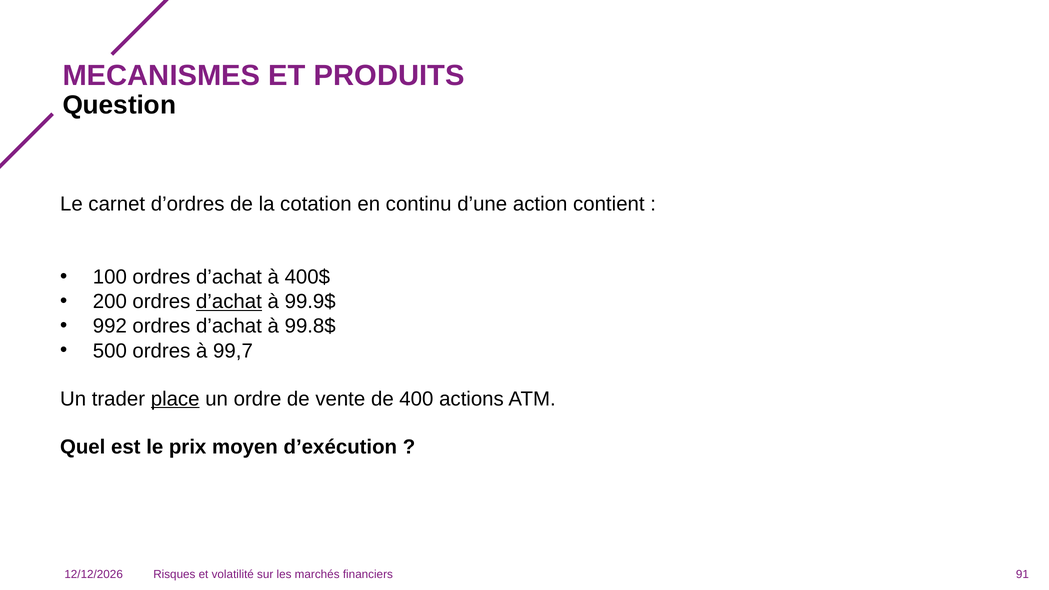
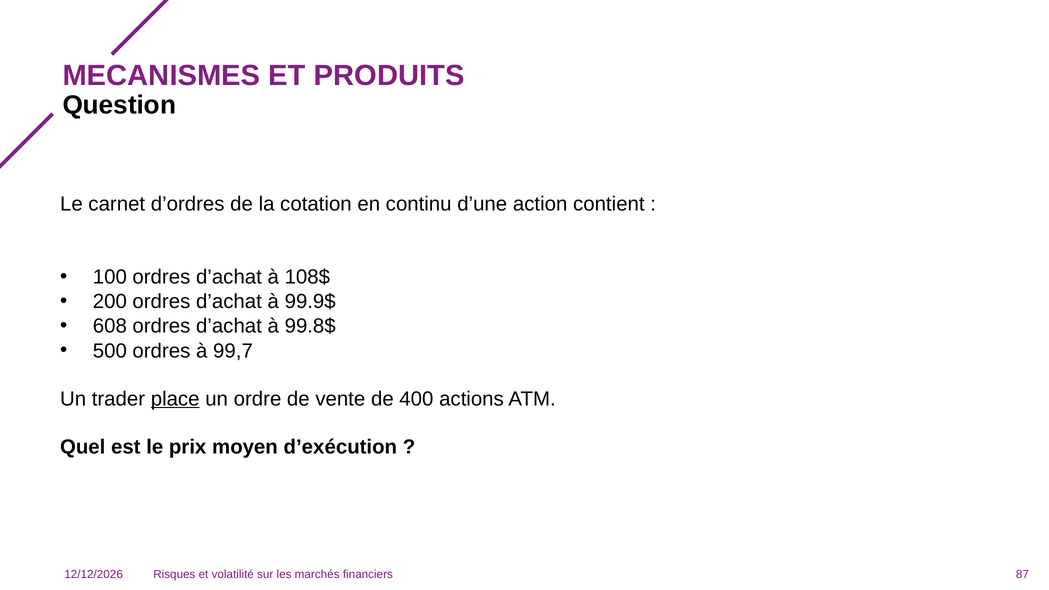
400$: 400$ -> 108$ (307, 277)
d’achat underline: present -> none (229, 302)
992: 992 -> 608 (110, 326)
91: 91 -> 87 (1022, 575)
